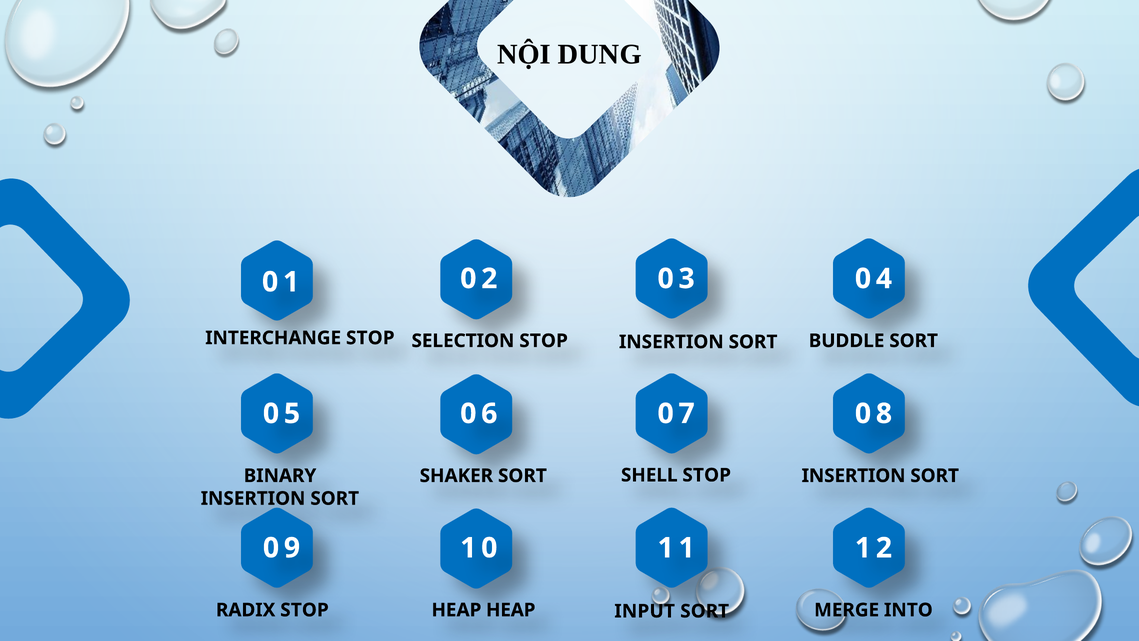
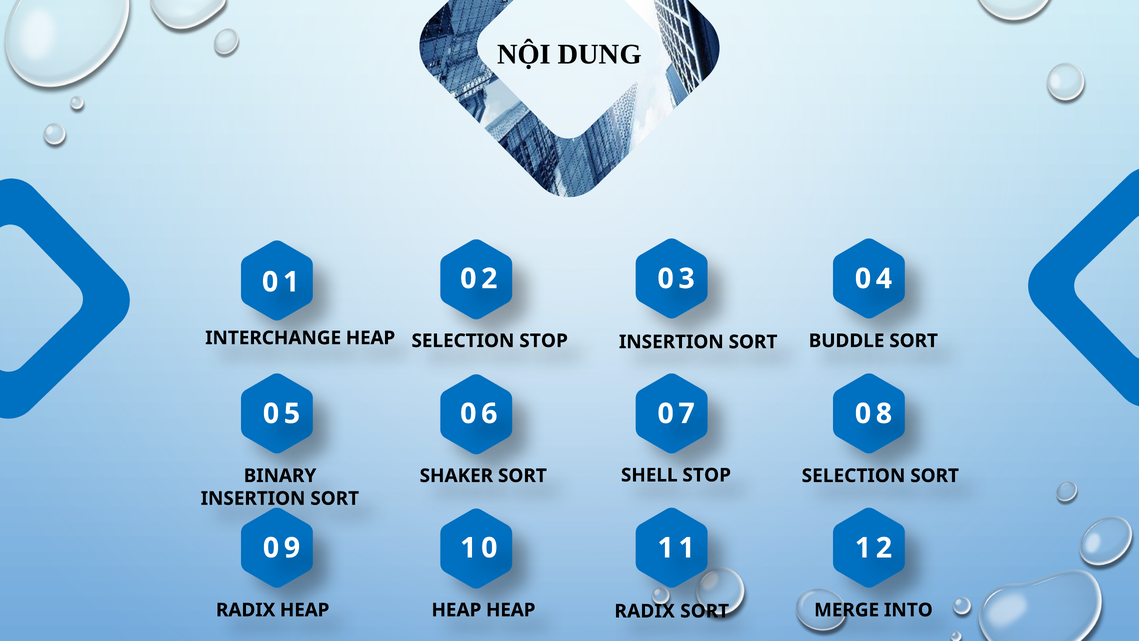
STOP: STOP -> HEAP (370, 338)
INSERTION: INSERTION -> SELECTION (853, 476)
RADIX STOP: STOP -> HEAP (305, 610)
INPUT: INPUT -> RADIX (645, 611)
